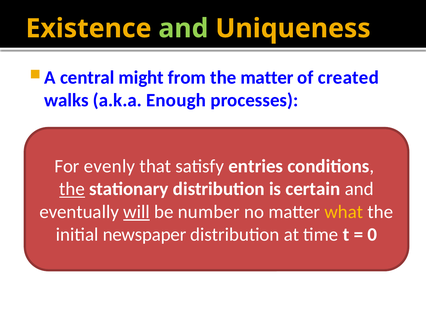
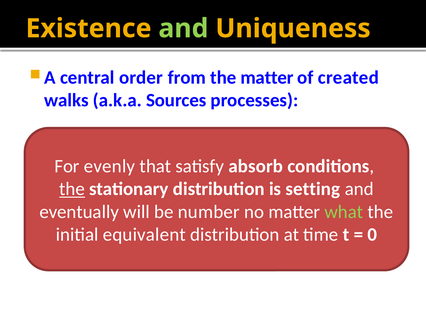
might: might -> order (141, 77)
Enough: Enough -> Sources (176, 100)
entries: entries -> absorb (256, 166)
certain: certain -> setting (313, 189)
will underline: present -> none (137, 211)
what colour: yellow -> light green (344, 211)
newspaper: newspaper -> equivalent (144, 234)
